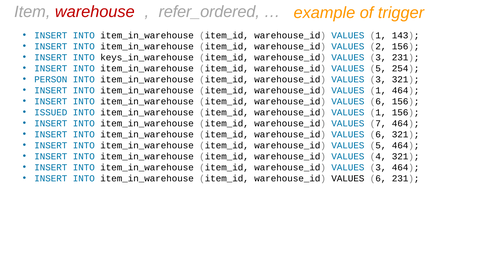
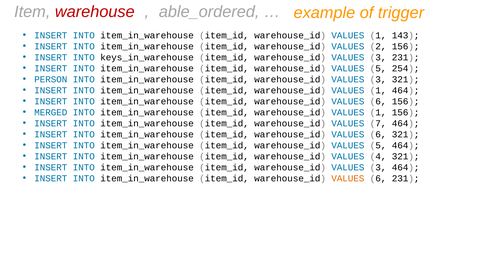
refer_ordered: refer_ordered -> able_ordered (209, 12)
ISSUED: ISSUED -> MERGED (51, 112)
VALUES colour: black -> orange (348, 178)
